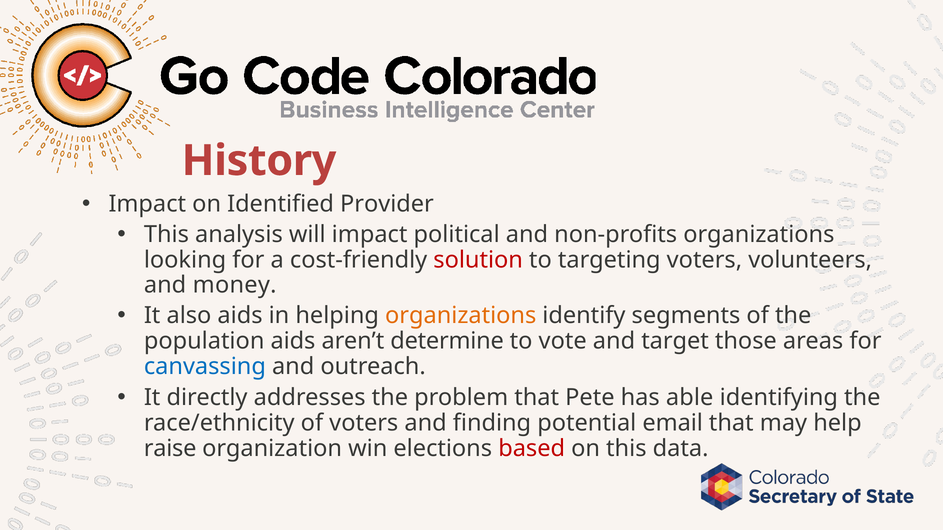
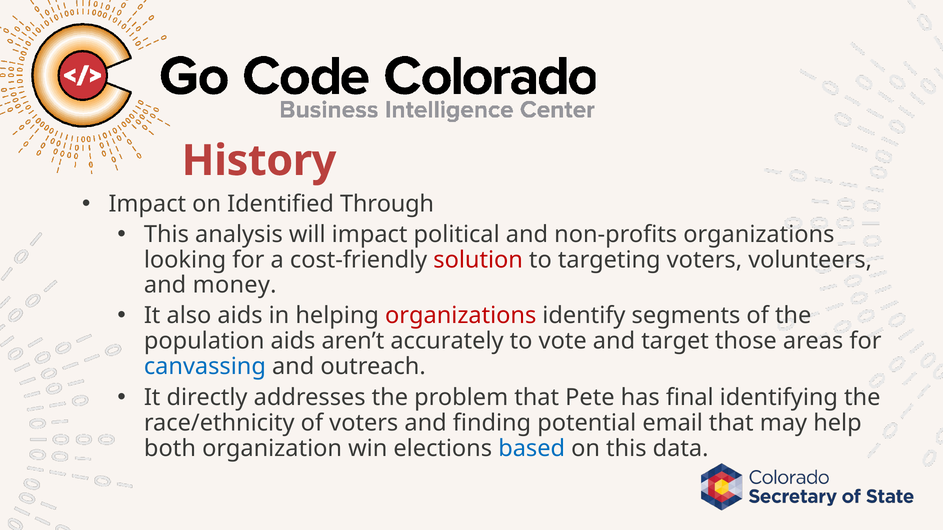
Provider: Provider -> Through (387, 204)
organizations colour: orange -> red (461, 316)
determine: determine -> accurately (447, 341)
able: able -> final (690, 398)
raise: raise -> both (170, 449)
based colour: red -> blue (532, 449)
